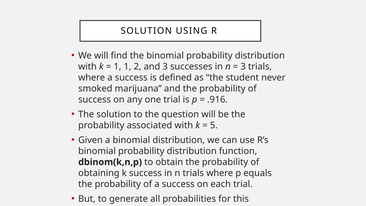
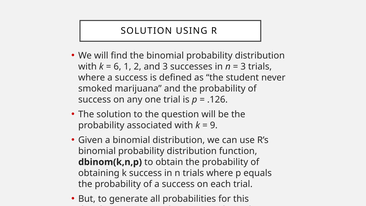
1: 1 -> 6 (117, 67)
.916: .916 -> .126 (217, 99)
5: 5 -> 9 (214, 125)
